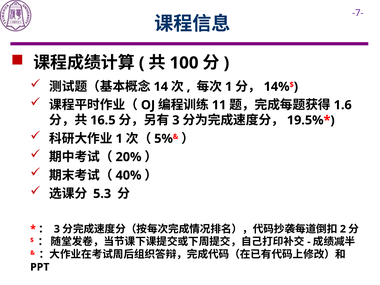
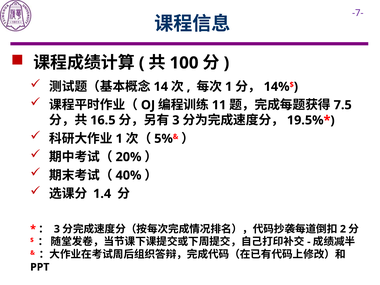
1.6: 1.6 -> 7.5 (343, 105)
5.3: 5.3 -> 1.4 (102, 194)
